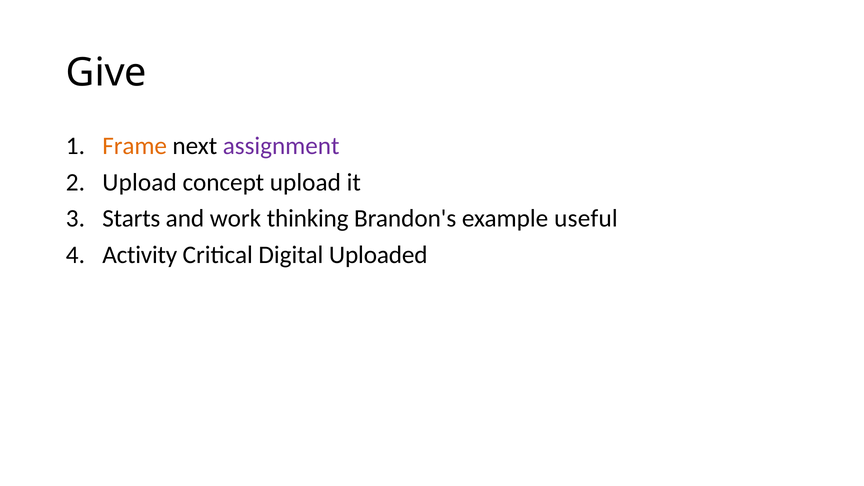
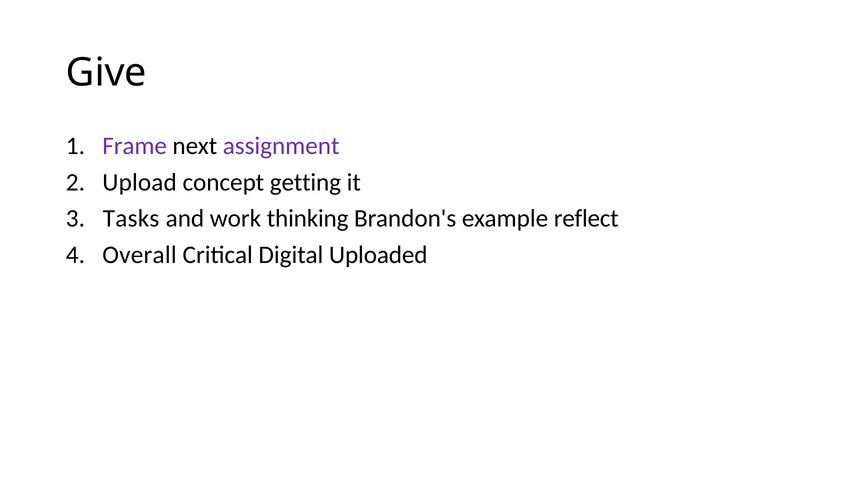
Frame colour: orange -> purple (135, 146)
concept upload: upload -> getting (305, 182)
Starts: Starts -> Tasks (131, 219)
useful: useful -> reflect (586, 219)
Activity: Activity -> Overall (140, 255)
